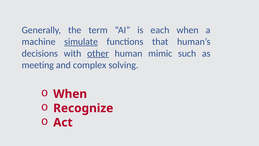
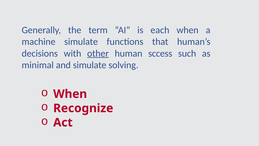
simulate underline: present -> none (81, 42)
mimic: mimic -> sccess (160, 53)
meeting: meeting -> minimal (38, 65)
and complex: complex -> simulate (90, 65)
